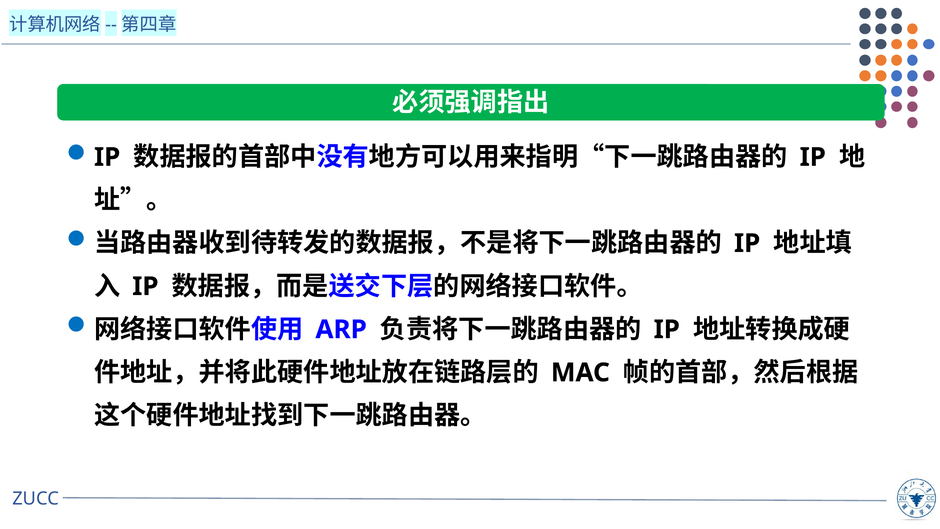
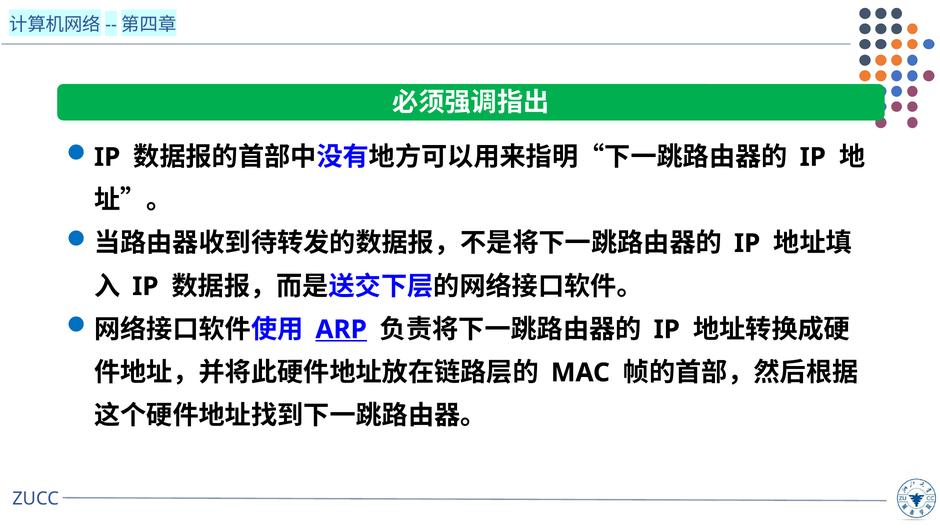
ARP underline: none -> present (341, 329)
